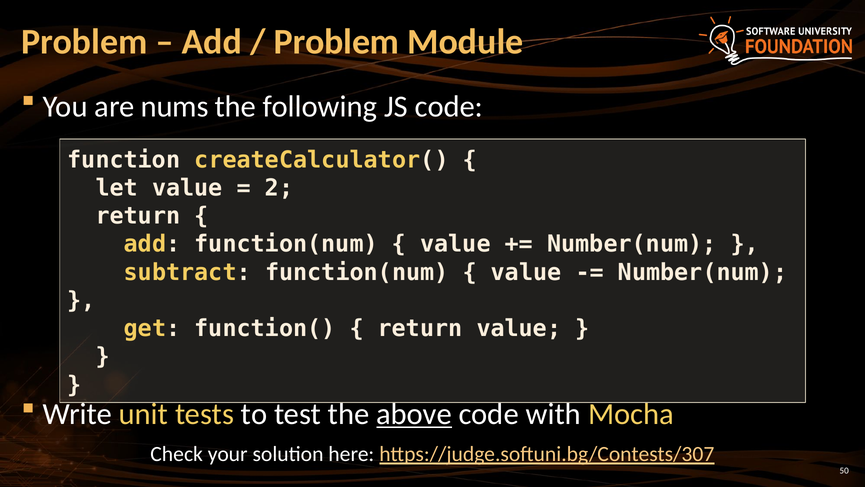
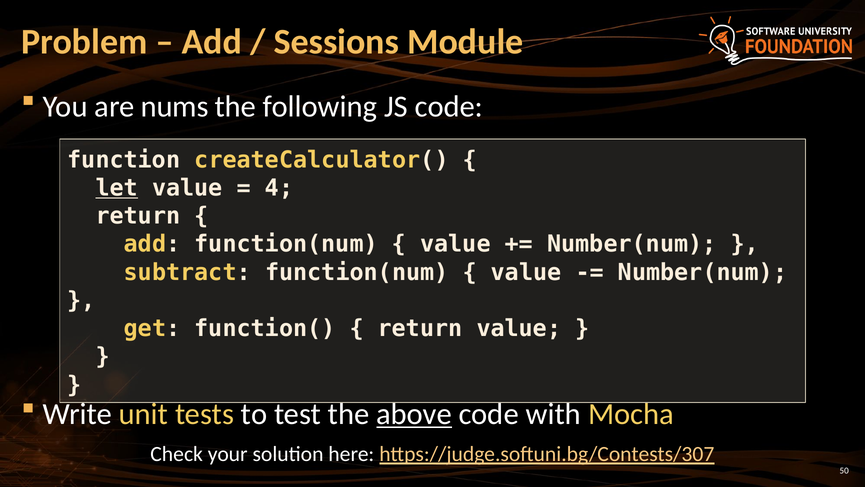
Problem: Problem -> Sessions (336, 42)
let underline: none -> present (117, 188)
2: 2 -> 4 (279, 188)
